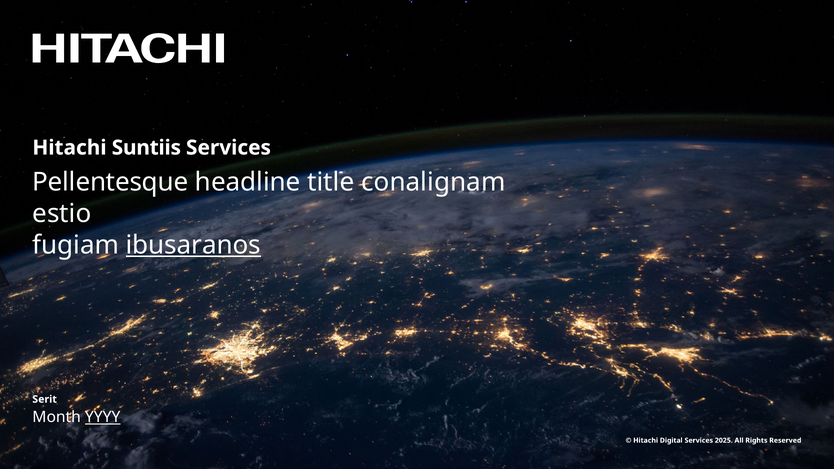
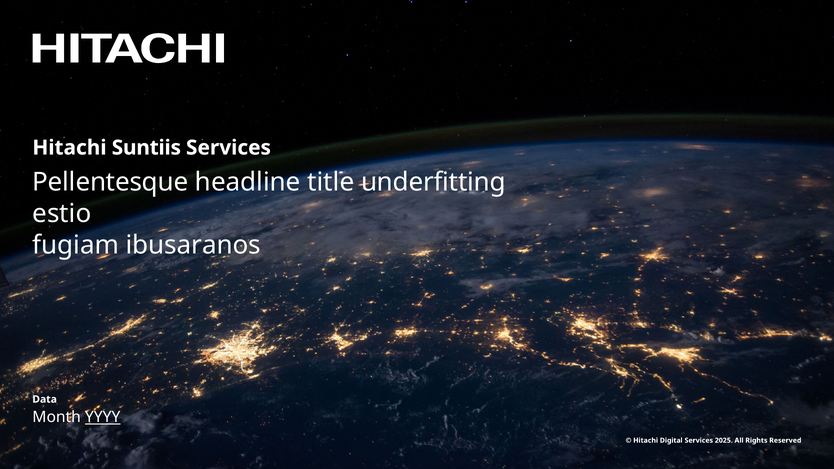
conalignam: conalignam -> underfitting (433, 182)
ibusaranos underline: present -> none (193, 245)
Serit: Serit -> Data (45, 399)
